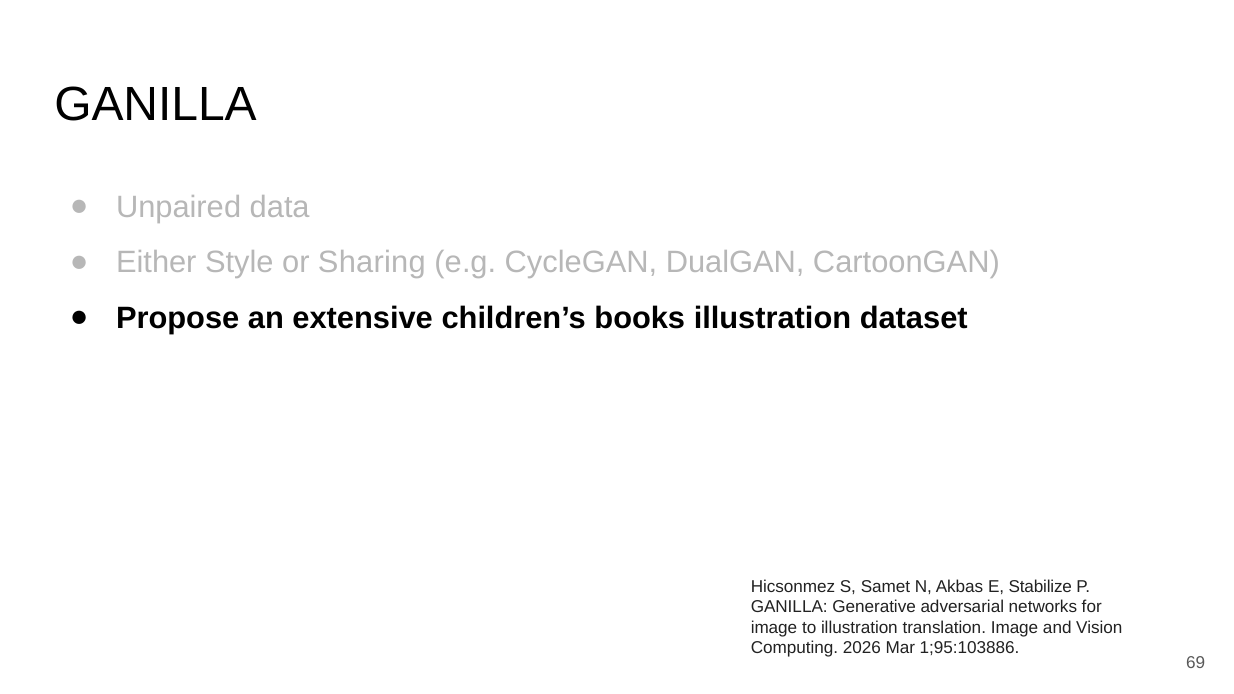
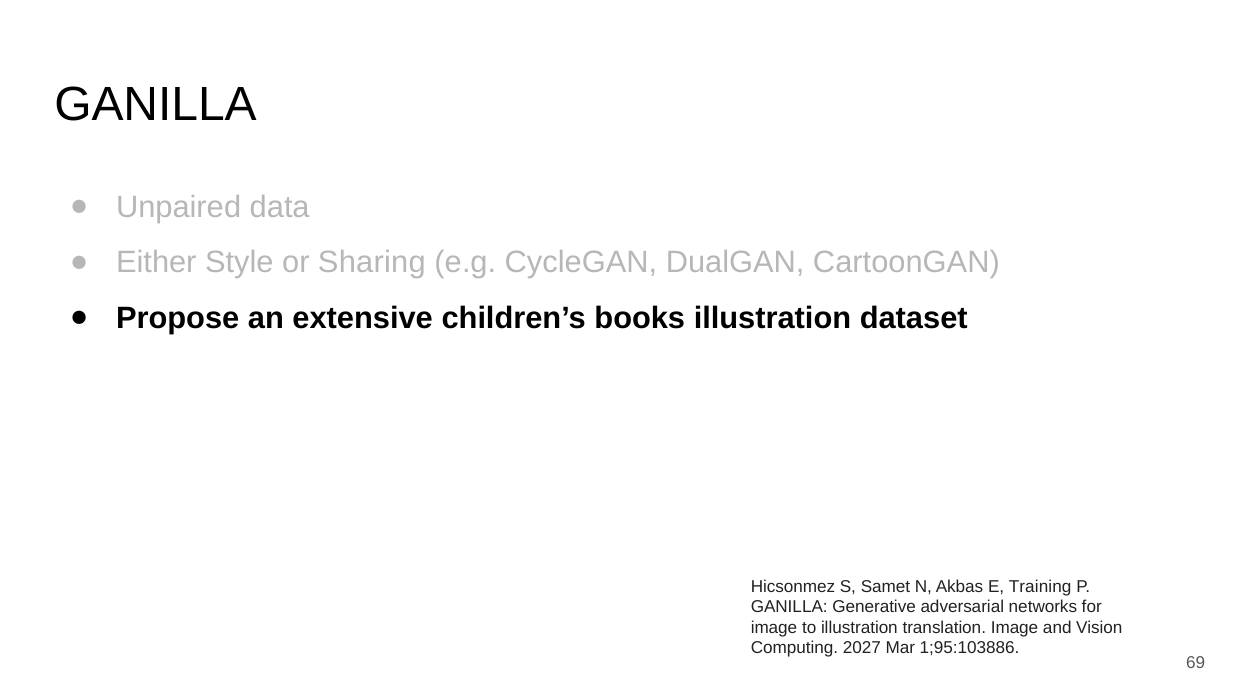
Stabilize: Stabilize -> Training (1040, 587)
2026: 2026 -> 2027 (862, 648)
